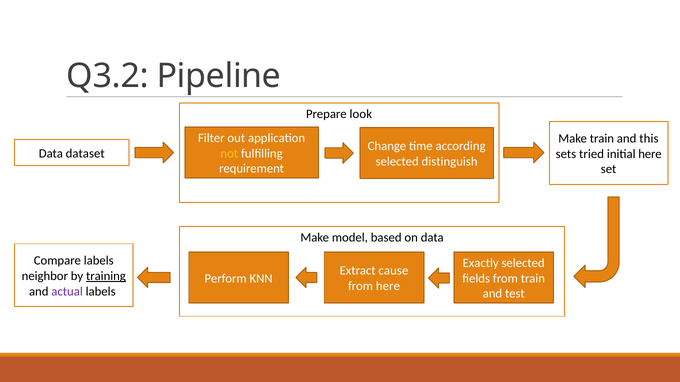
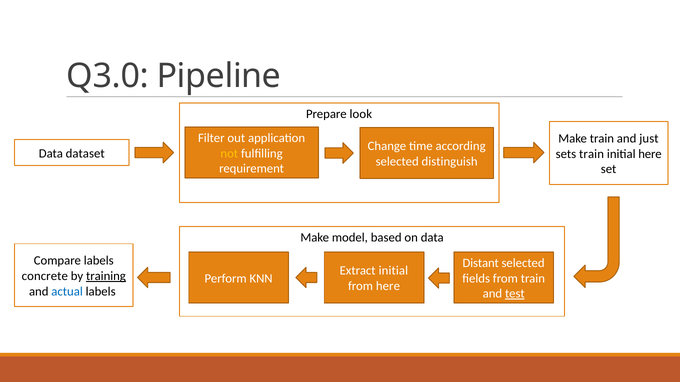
Q3.2: Q3.2 -> Q3.0 (108, 76)
this: this -> just (649, 139)
sets tried: tried -> train (592, 154)
Exactly: Exactly -> Distant (481, 263)
Extract cause: cause -> initial (393, 271)
neighbor: neighbor -> concrete (45, 276)
actual colour: purple -> blue (67, 292)
test underline: none -> present (515, 294)
